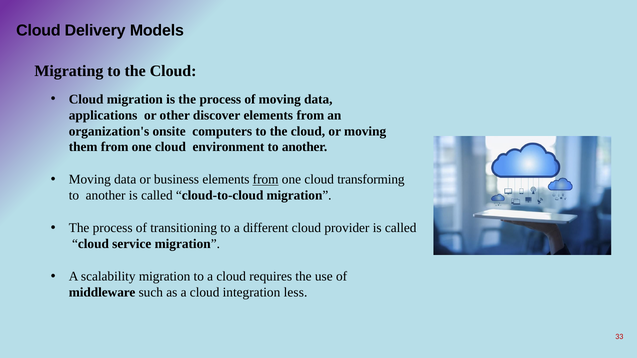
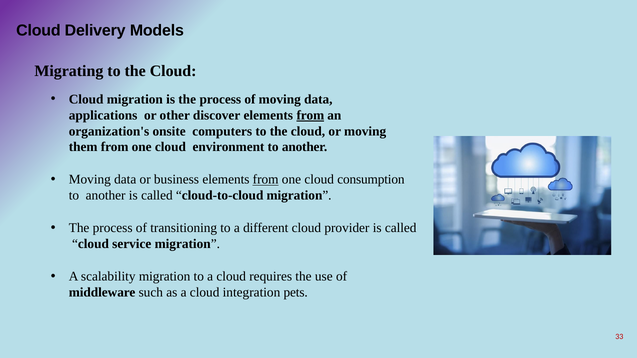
from underline: none -> present (310, 115)
transforming: transforming -> consumption (371, 180)
less: less -> pets (296, 293)
